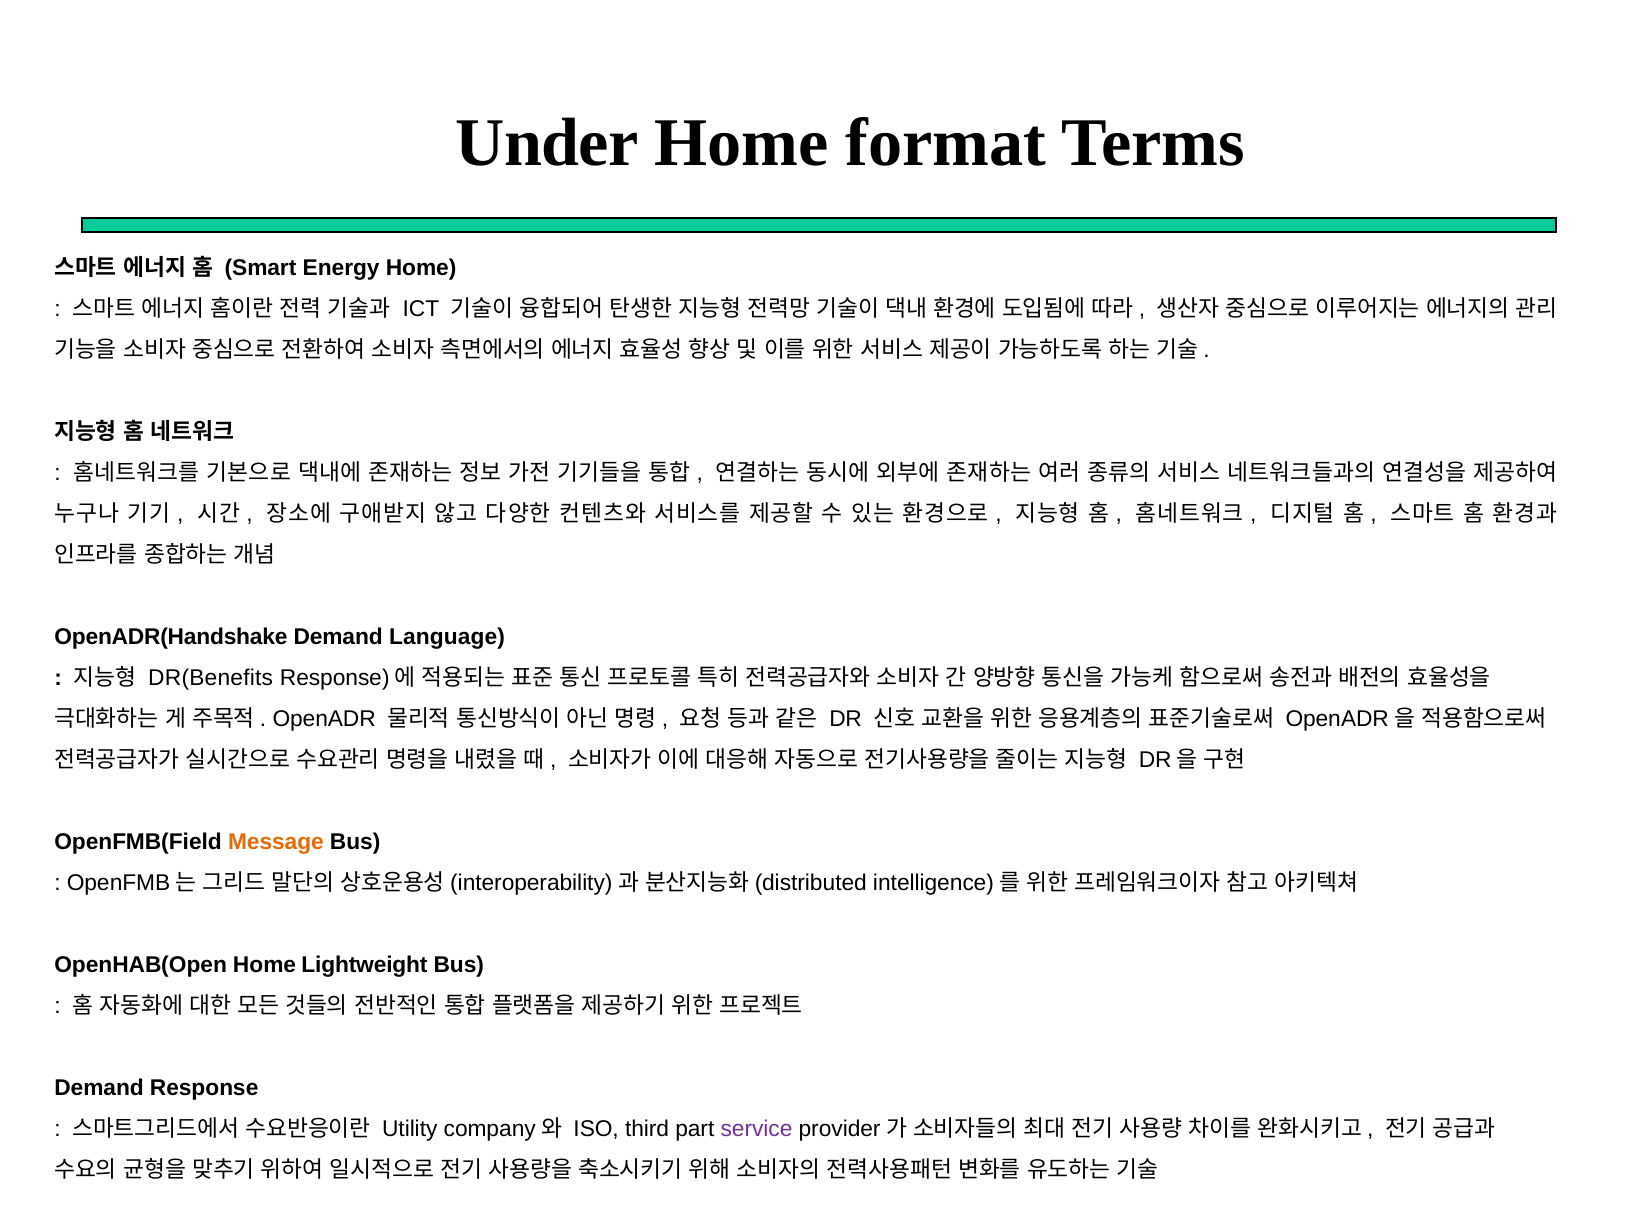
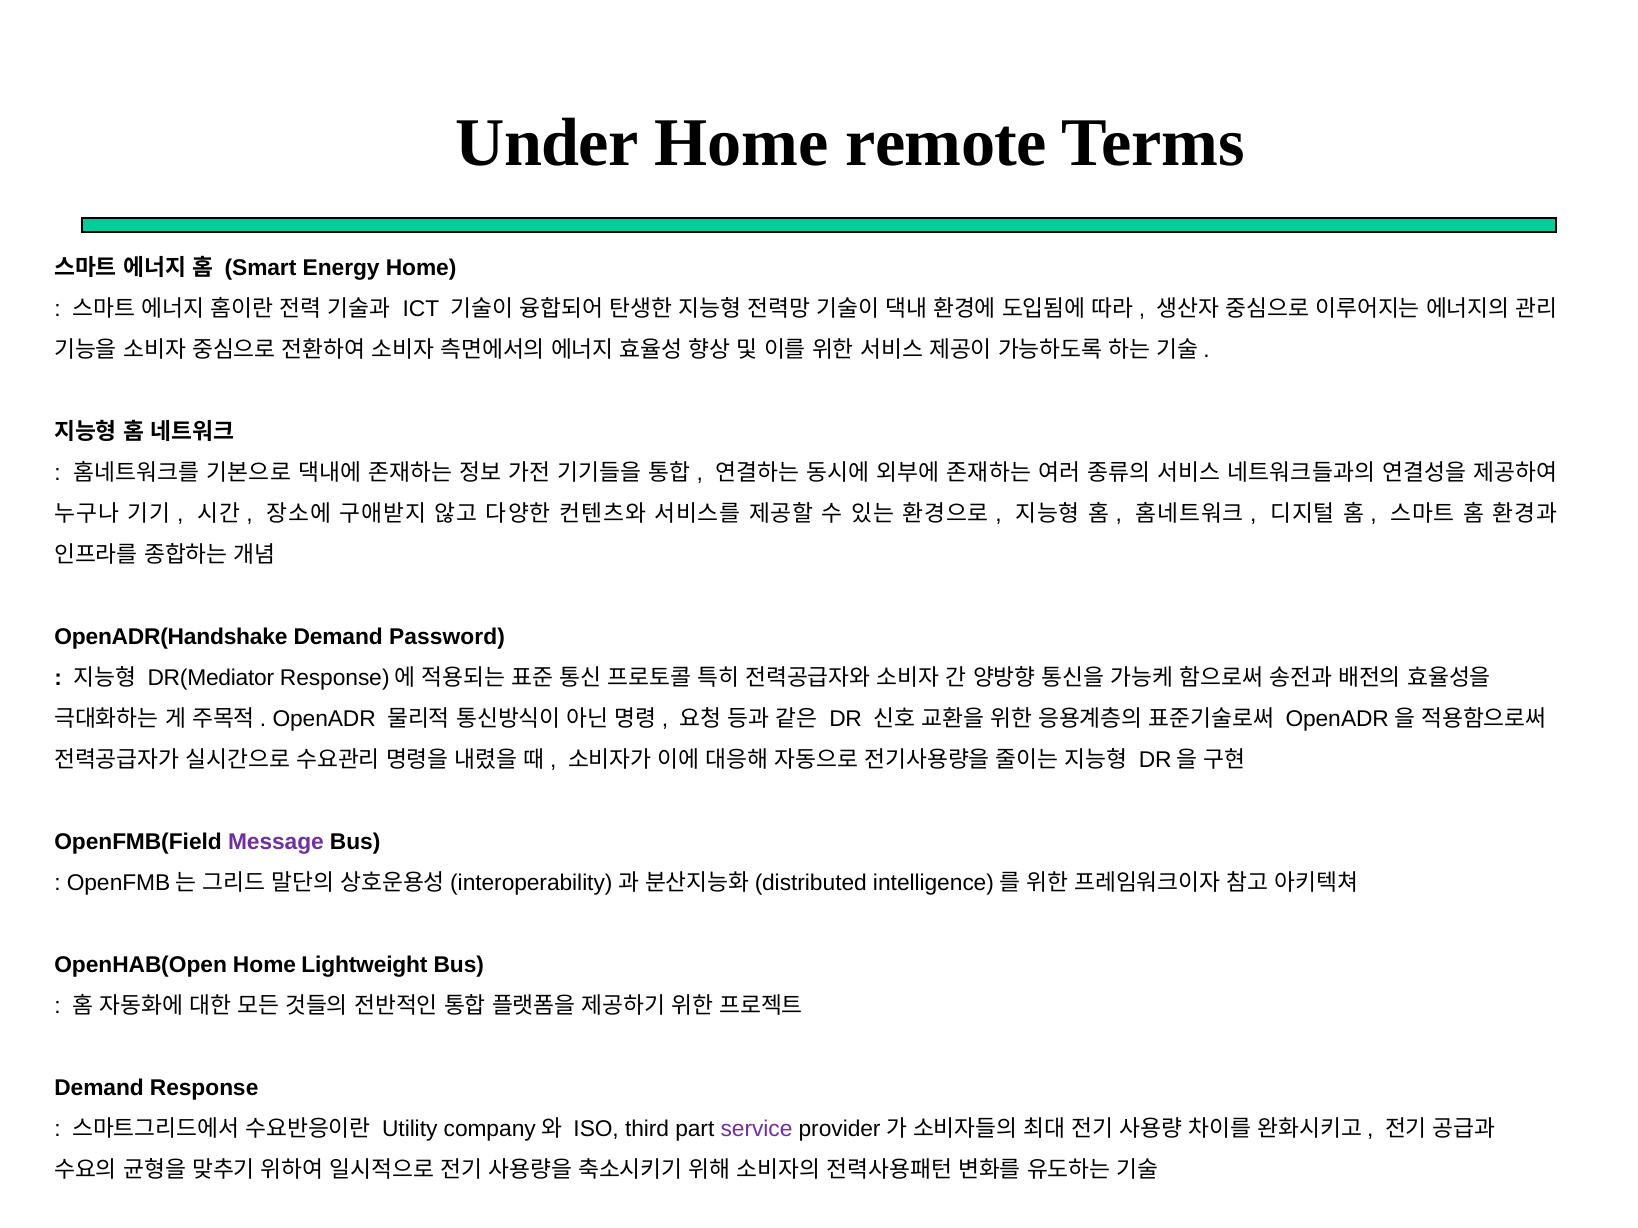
format: format -> remote (946, 143)
Language: Language -> Password (447, 637)
DR(Benefits: DR(Benefits -> DR(Mediator (211, 678)
Message colour: orange -> purple (276, 842)
